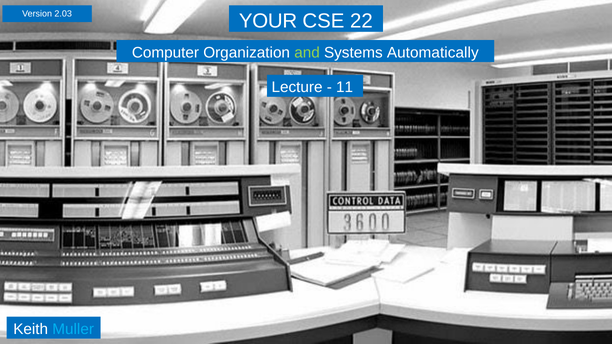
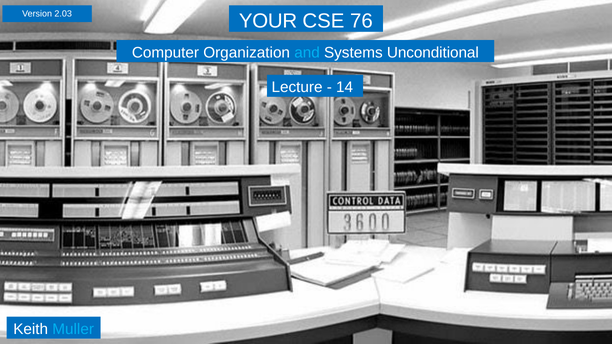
22: 22 -> 76 (361, 21)
and colour: light green -> light blue (307, 53)
Automatically: Automatically -> Unconditional (433, 53)
11: 11 -> 14 (345, 87)
